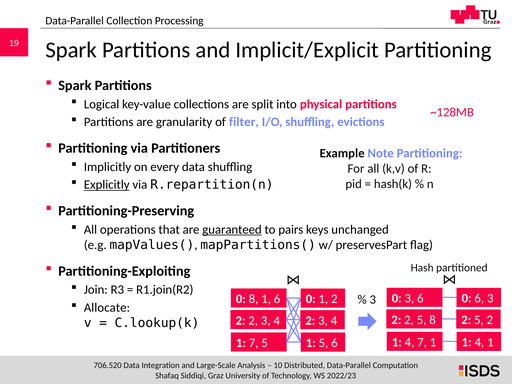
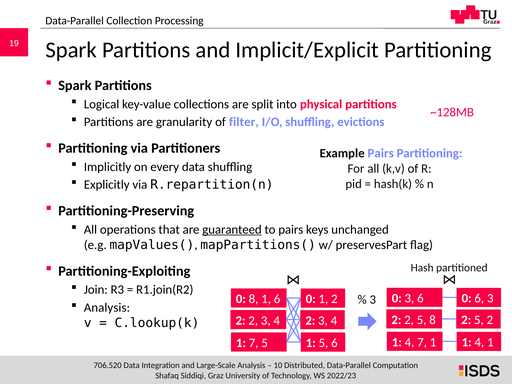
Example Note: Note -> Pairs (381, 153)
Explicitly underline: present -> none (107, 185)
Allocate: Allocate -> Analysis (107, 308)
